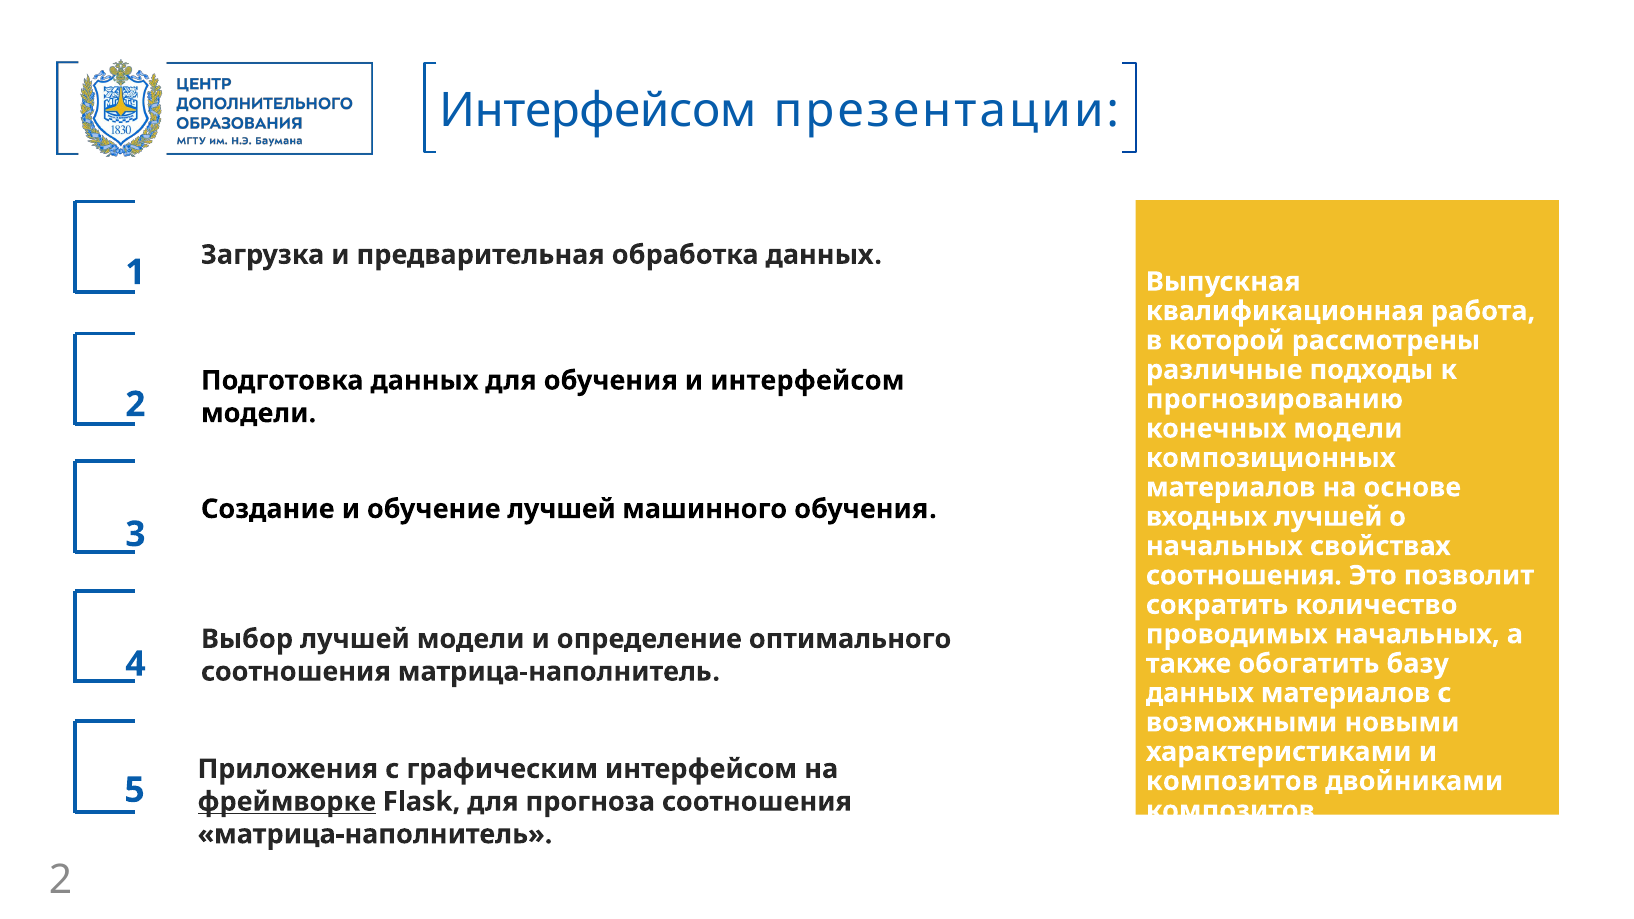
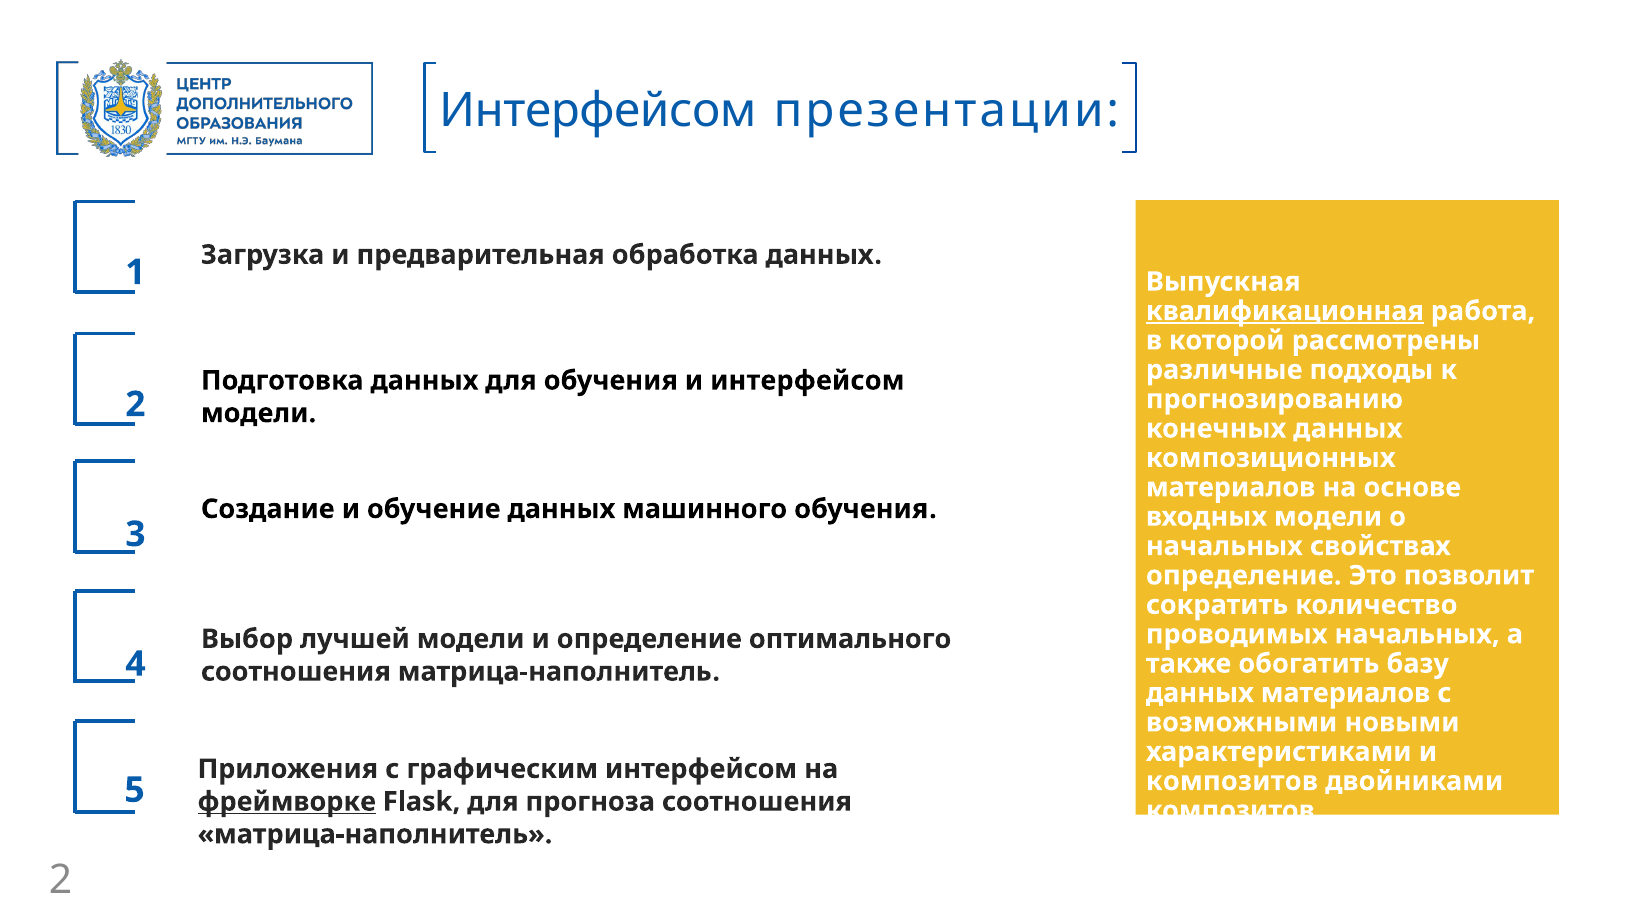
квалификационная underline: none -> present (1285, 311)
конечных модели: модели -> данных (1348, 429)
обучение лучшей: лучшей -> данных (561, 509)
входных лучшей: лучшей -> модели (1328, 517)
соотношения: соотношения -> определение (1244, 576)
